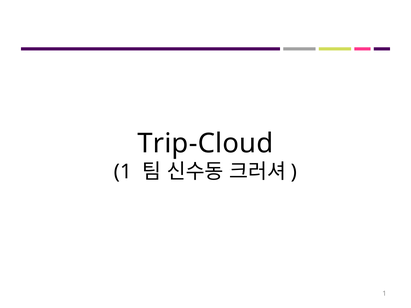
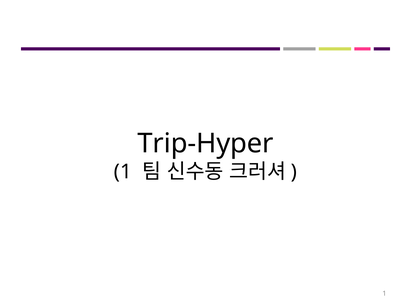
Trip-Cloud: Trip-Cloud -> Trip-Hyper (206, 144)
